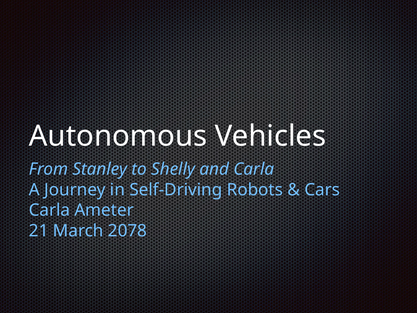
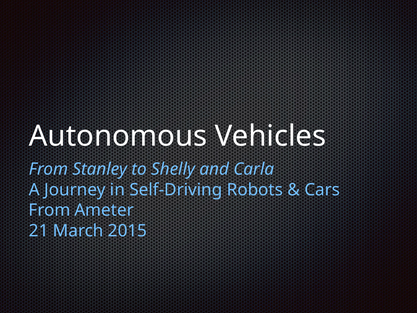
Carla: Carla -> From (50, 210)
2078: 2078 -> 2015 (128, 231)
